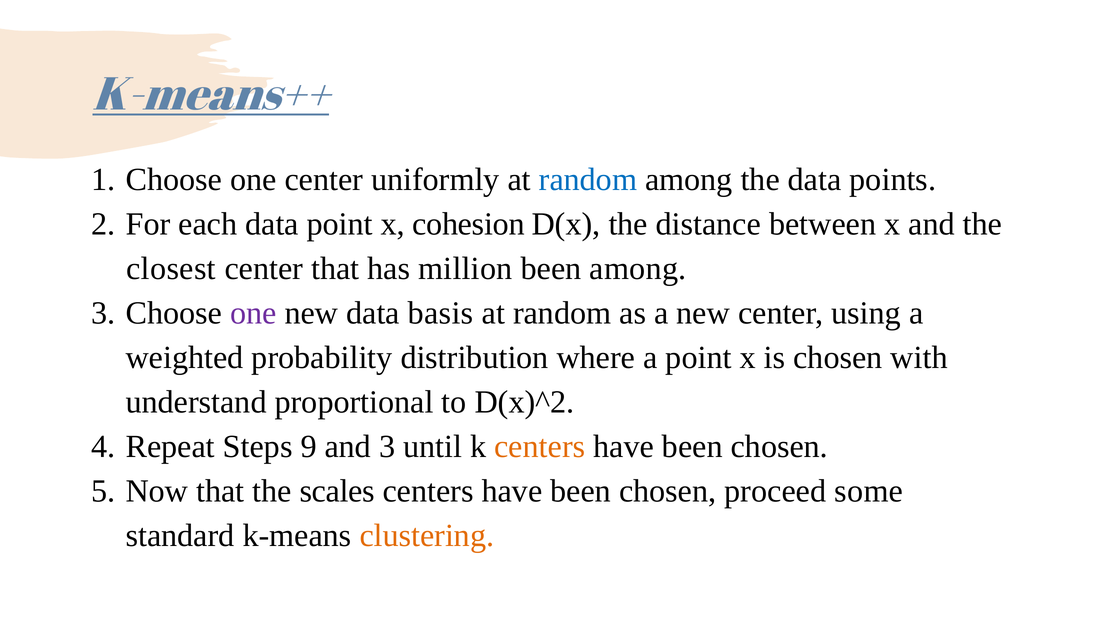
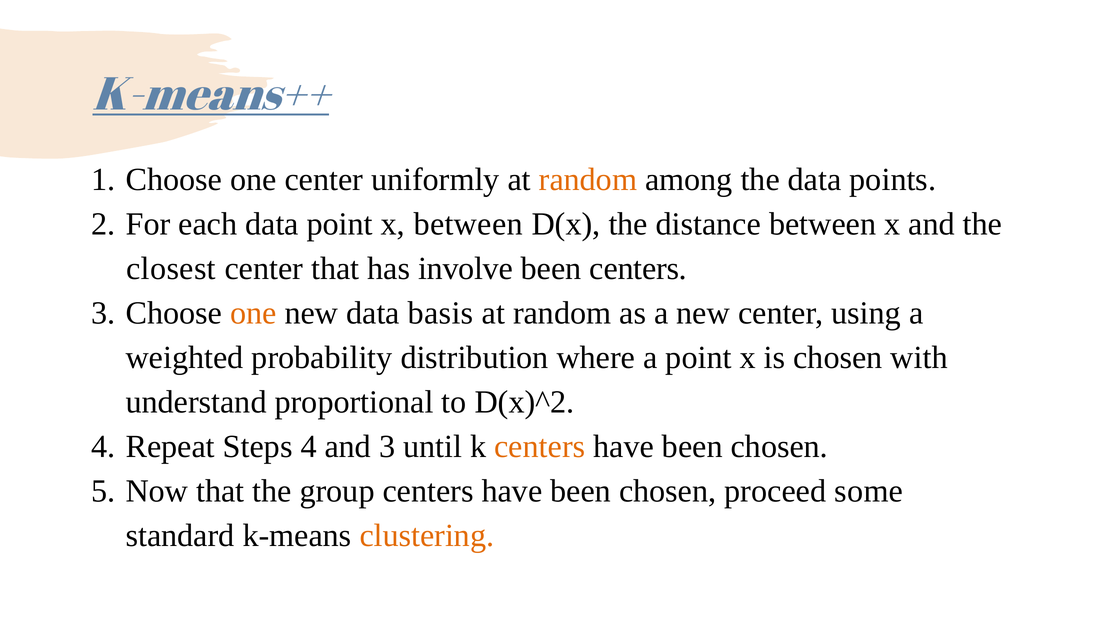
random colour: blue -> orange (588, 179)
x cohesion: cohesion -> between (468, 224)
million: million -> involve (466, 268)
been among: among -> centers (638, 268)
one colour: purple -> orange (253, 313)
Steps 9: 9 -> 4 (309, 446)
scales: scales -> group (337, 491)
